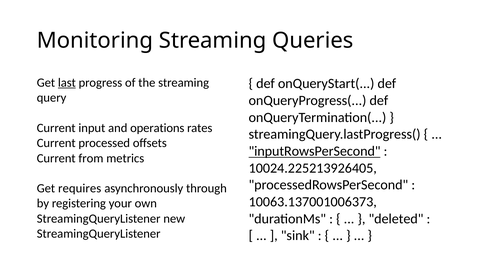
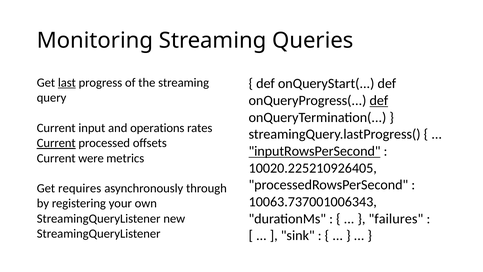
def underline: none -> present (379, 100)
Current underline: none -> present (56, 143)
from: from -> were (91, 158)
10024.225213926405: 10024.225213926405 -> 10020.225210926405 (313, 168)
10063.137001006373: 10063.137001006373 -> 10063.737001006343 (313, 202)
deleted: deleted -> failures (396, 219)
